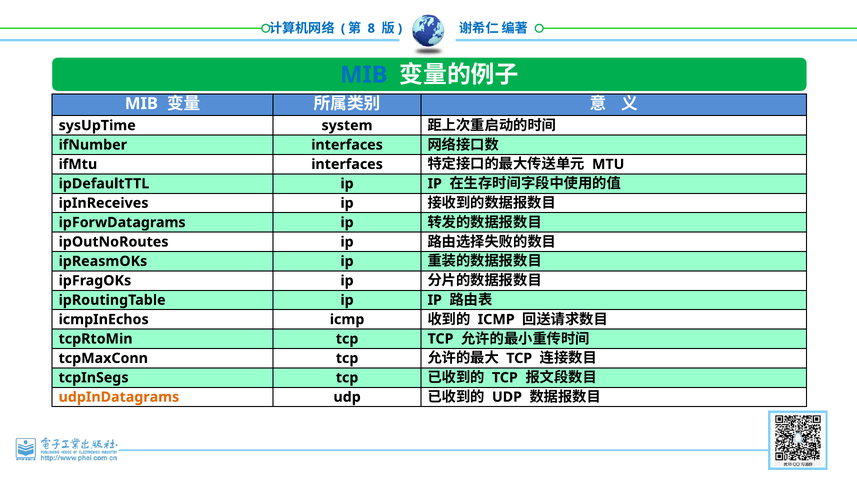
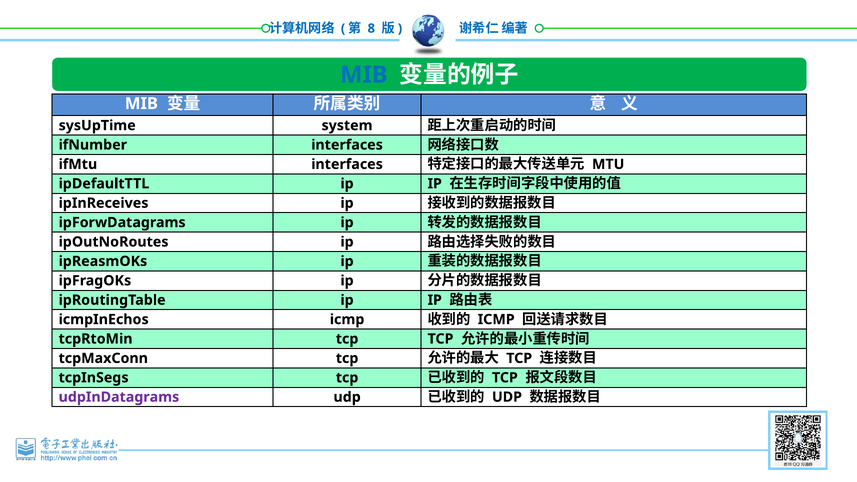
udpInDatagrams colour: orange -> purple (119, 397)
